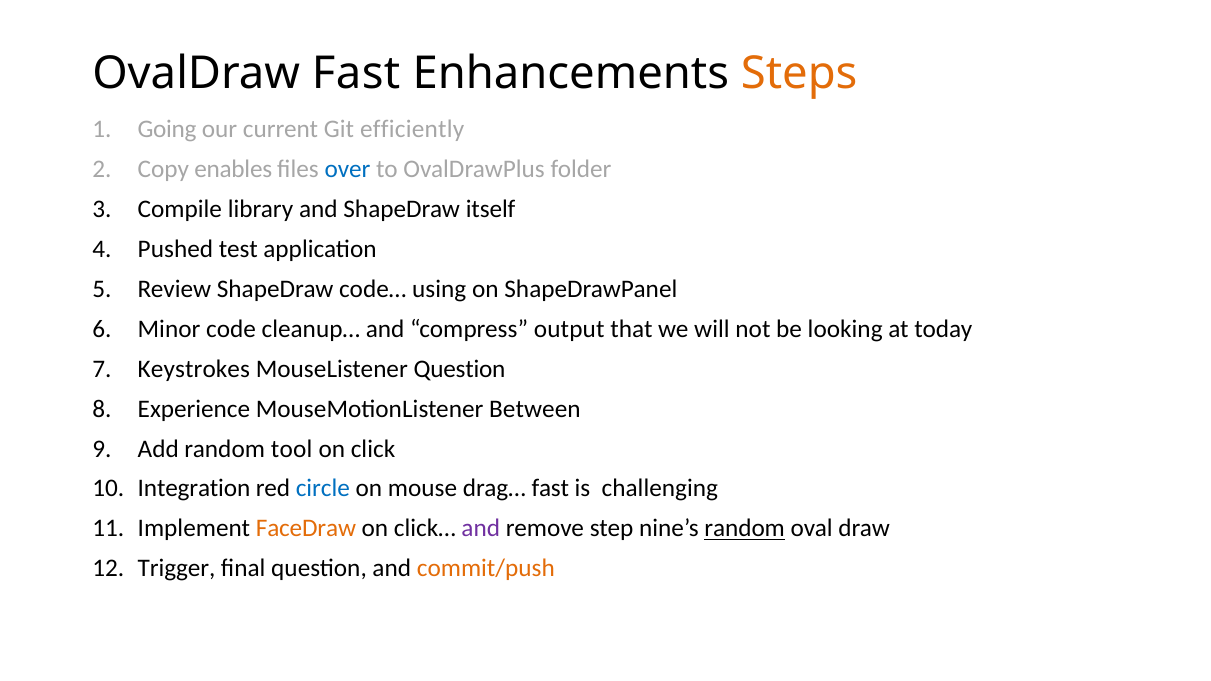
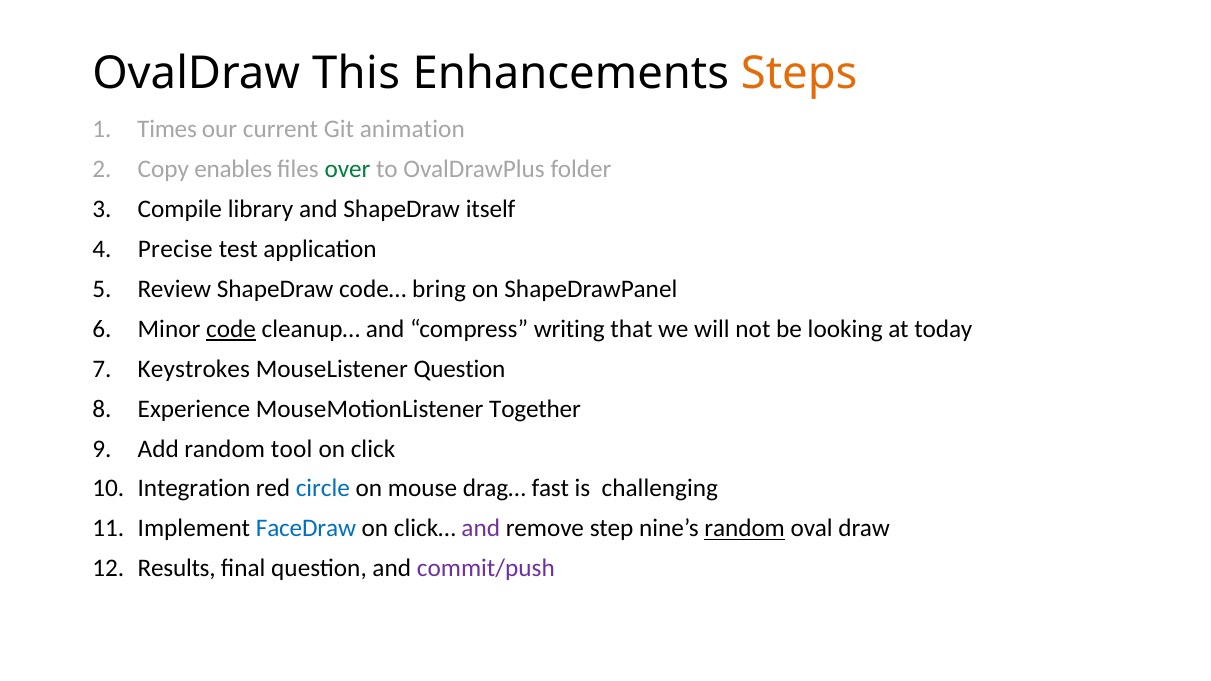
OvalDraw Fast: Fast -> This (356, 74)
Going: Going -> Times (167, 130)
efficiently: efficiently -> animation (412, 130)
over colour: blue -> green (347, 169)
Pushed: Pushed -> Precise (175, 249)
using: using -> bring (439, 289)
code underline: none -> present (231, 329)
output: output -> writing (569, 329)
Between: Between -> Together (535, 409)
FaceDraw colour: orange -> blue (306, 529)
Trigger: Trigger -> Results (177, 569)
commit/push colour: orange -> purple (486, 569)
